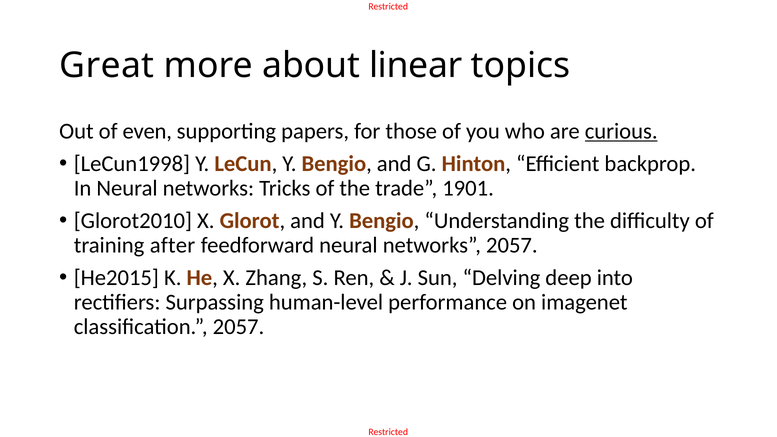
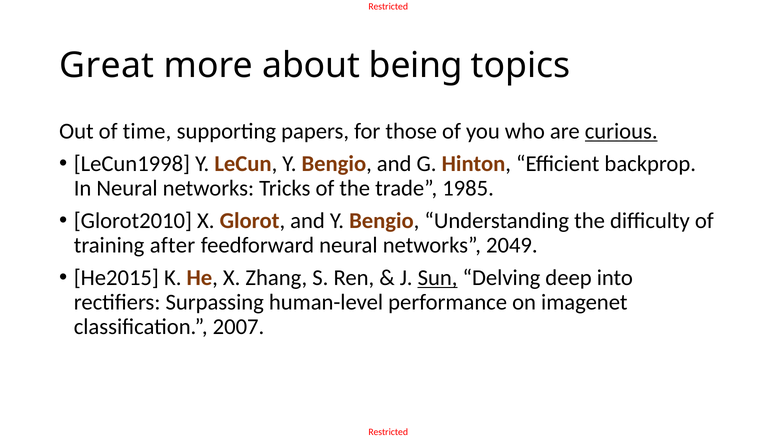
linear: linear -> being (416, 65)
even: even -> time (147, 131)
1901: 1901 -> 1985 (468, 188)
networks 2057: 2057 -> 2049 (512, 245)
Sun underline: none -> present (438, 278)
classification 2057: 2057 -> 2007 (239, 327)
